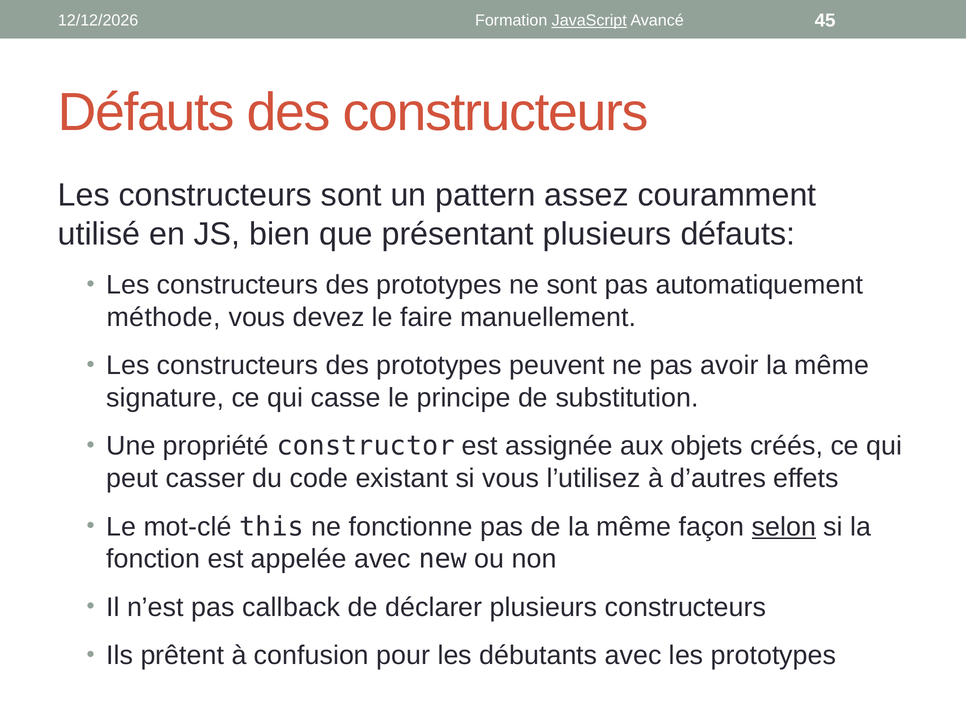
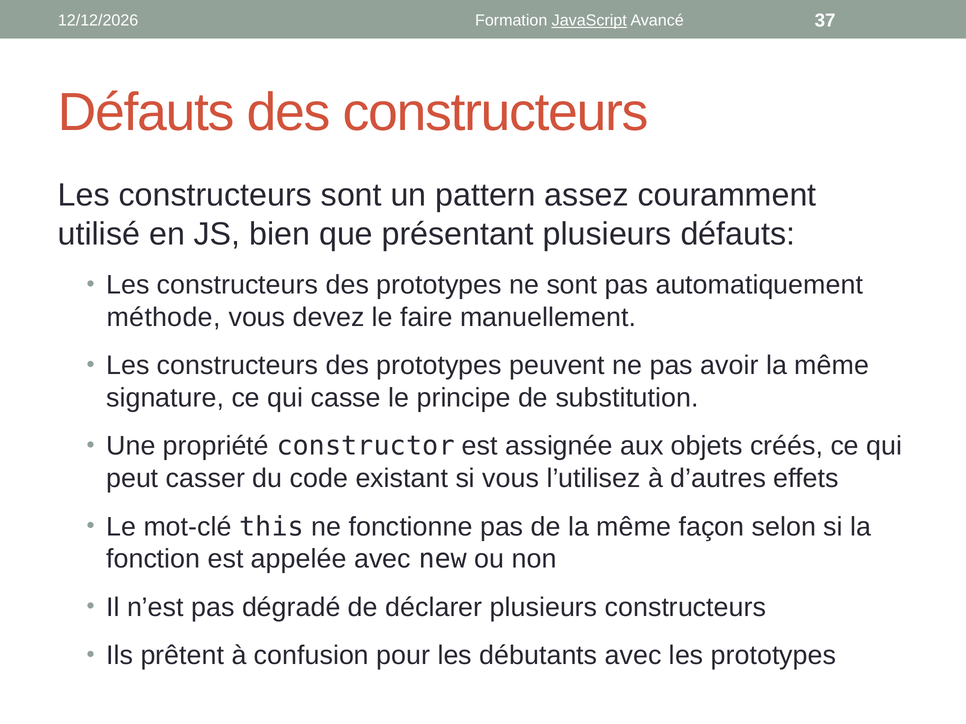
45: 45 -> 37 (825, 21)
selon underline: present -> none (784, 527)
callback: callback -> dégradé (291, 608)
